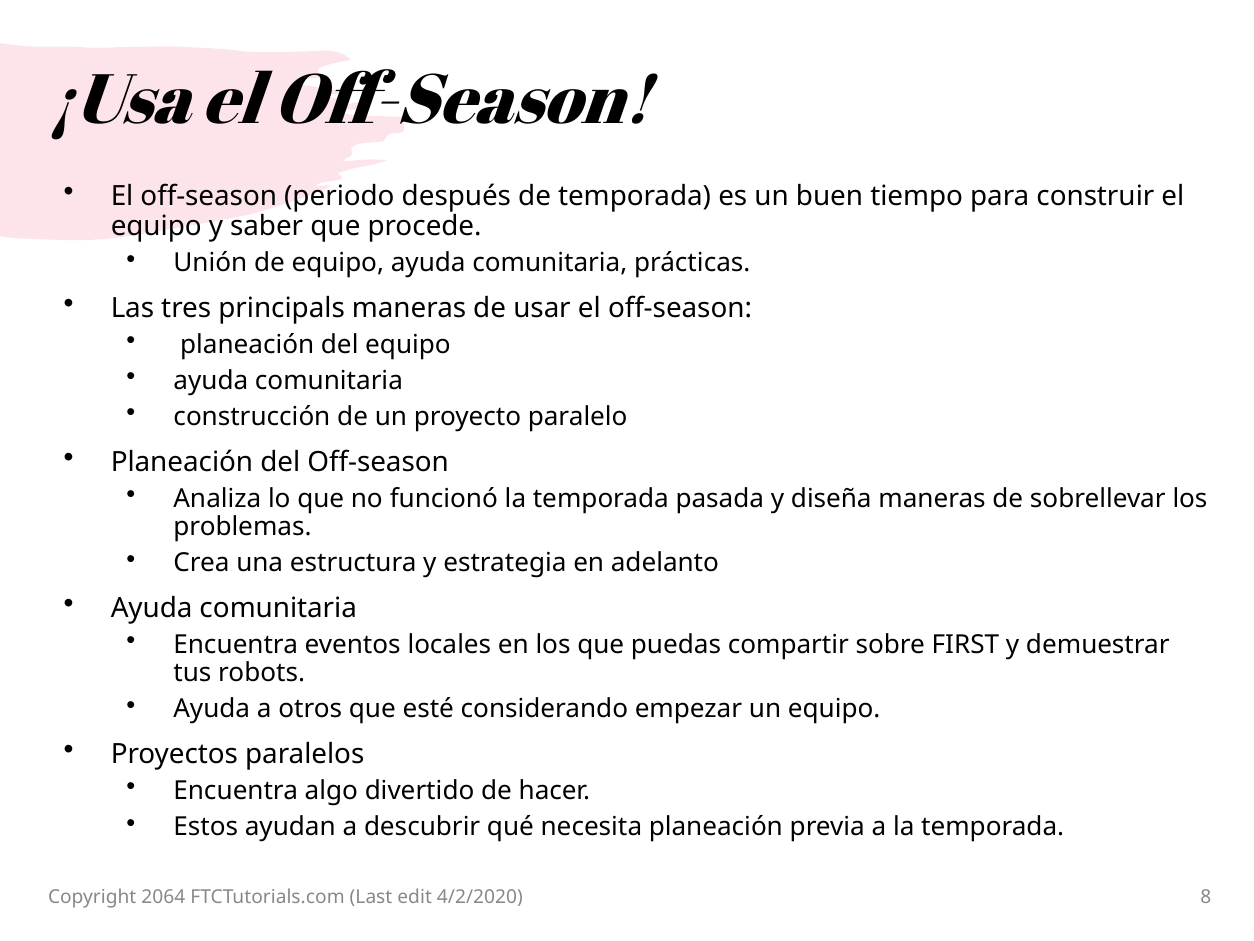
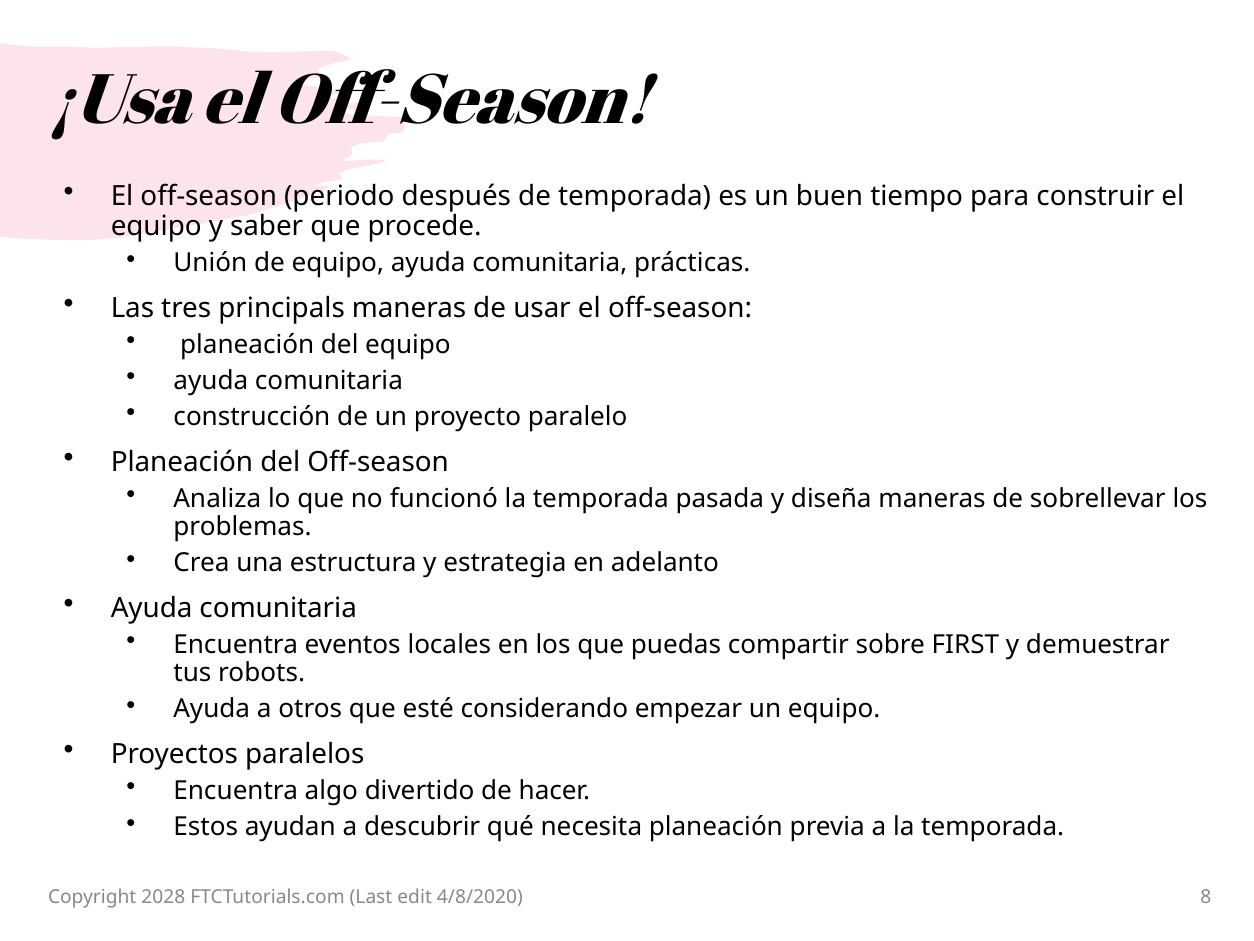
2064: 2064 -> 2028 (163, 897)
4/2/2020: 4/2/2020 -> 4/8/2020 (480, 897)
